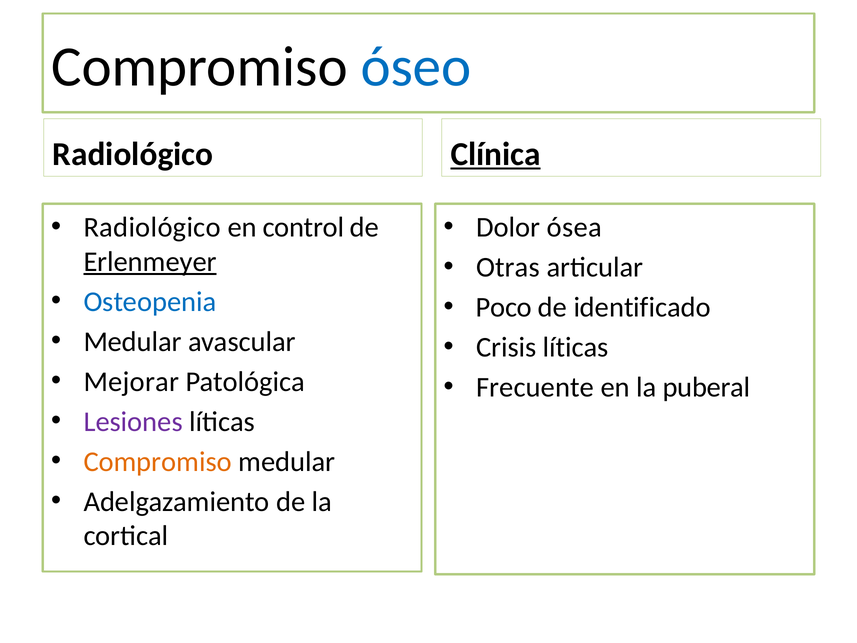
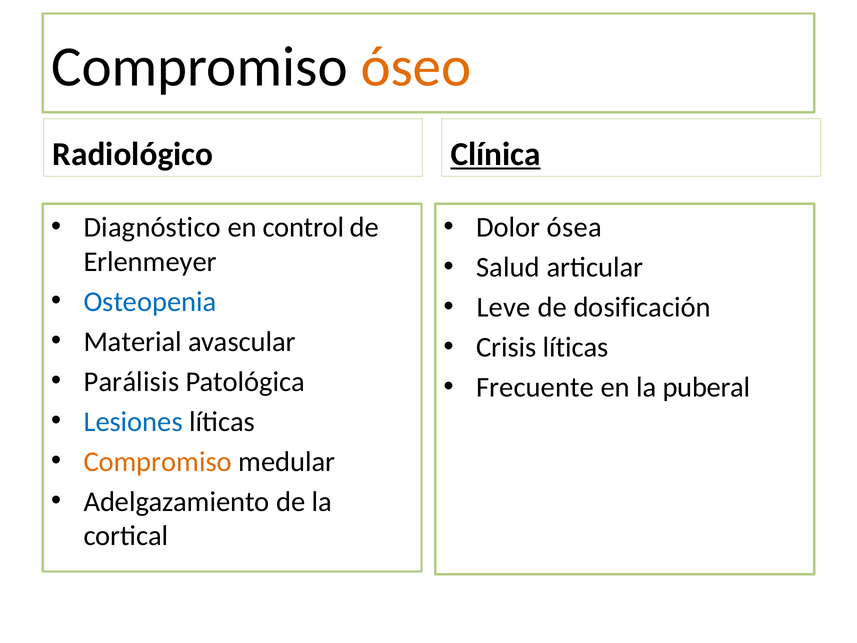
óseo colour: blue -> orange (416, 67)
Radiológico: Radiológico -> Diagnóstico (152, 227)
Erlenmeyer underline: present -> none (150, 262)
Otras: Otras -> Salud (508, 267)
Poco: Poco -> Leve (504, 307)
identificado: identificado -> dosificación (642, 307)
Medular: Medular -> Material (133, 342)
Mejorar: Mejorar -> Parálisis (131, 381)
Lesiones colour: purple -> blue (133, 421)
